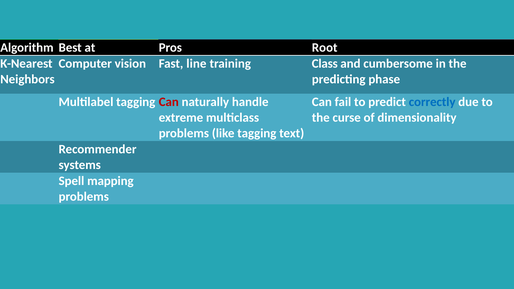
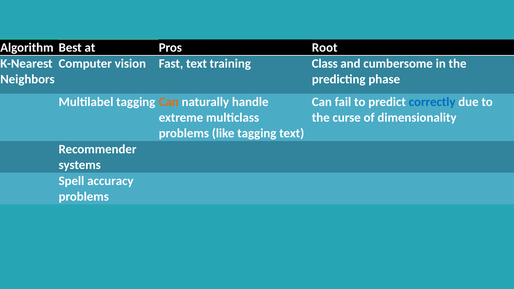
Fast line: line -> text (197, 64)
Can colour: red -> orange (169, 102)
mapping: mapping -> accuracy (110, 181)
